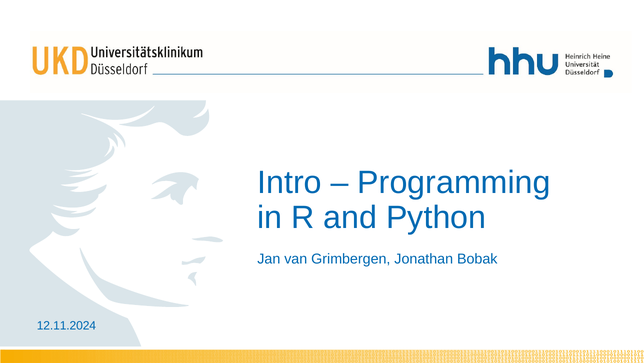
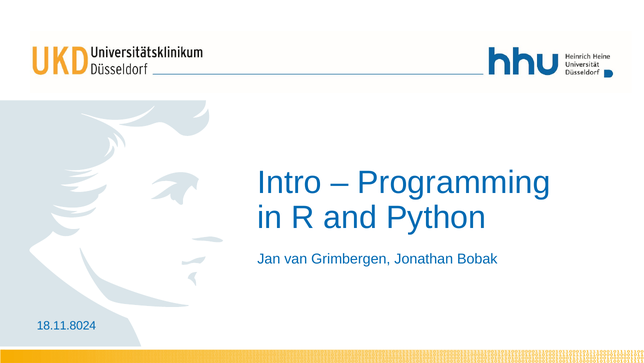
12.11.2024: 12.11.2024 -> 18.11.8024 (66, 326)
